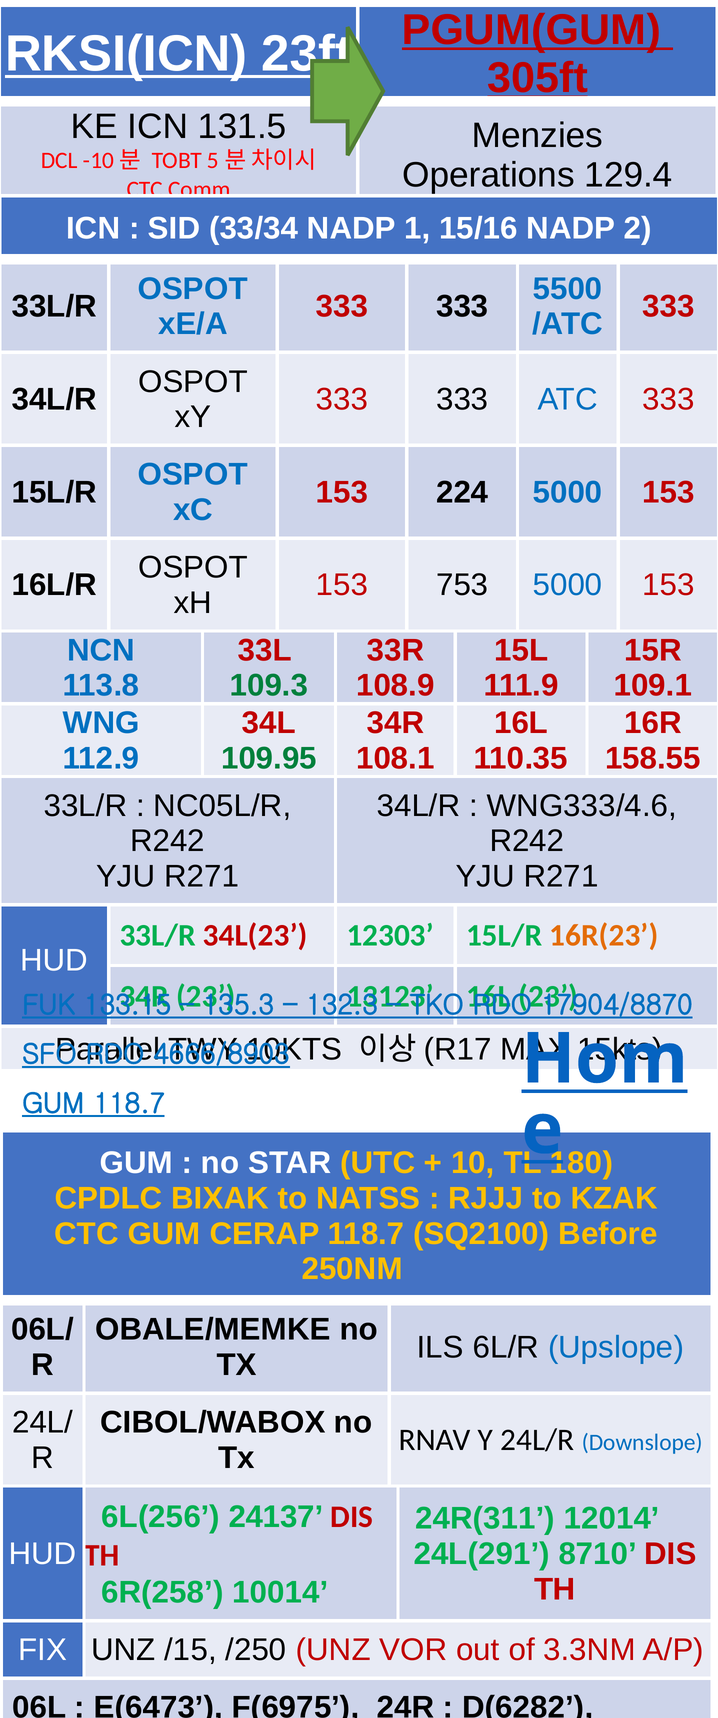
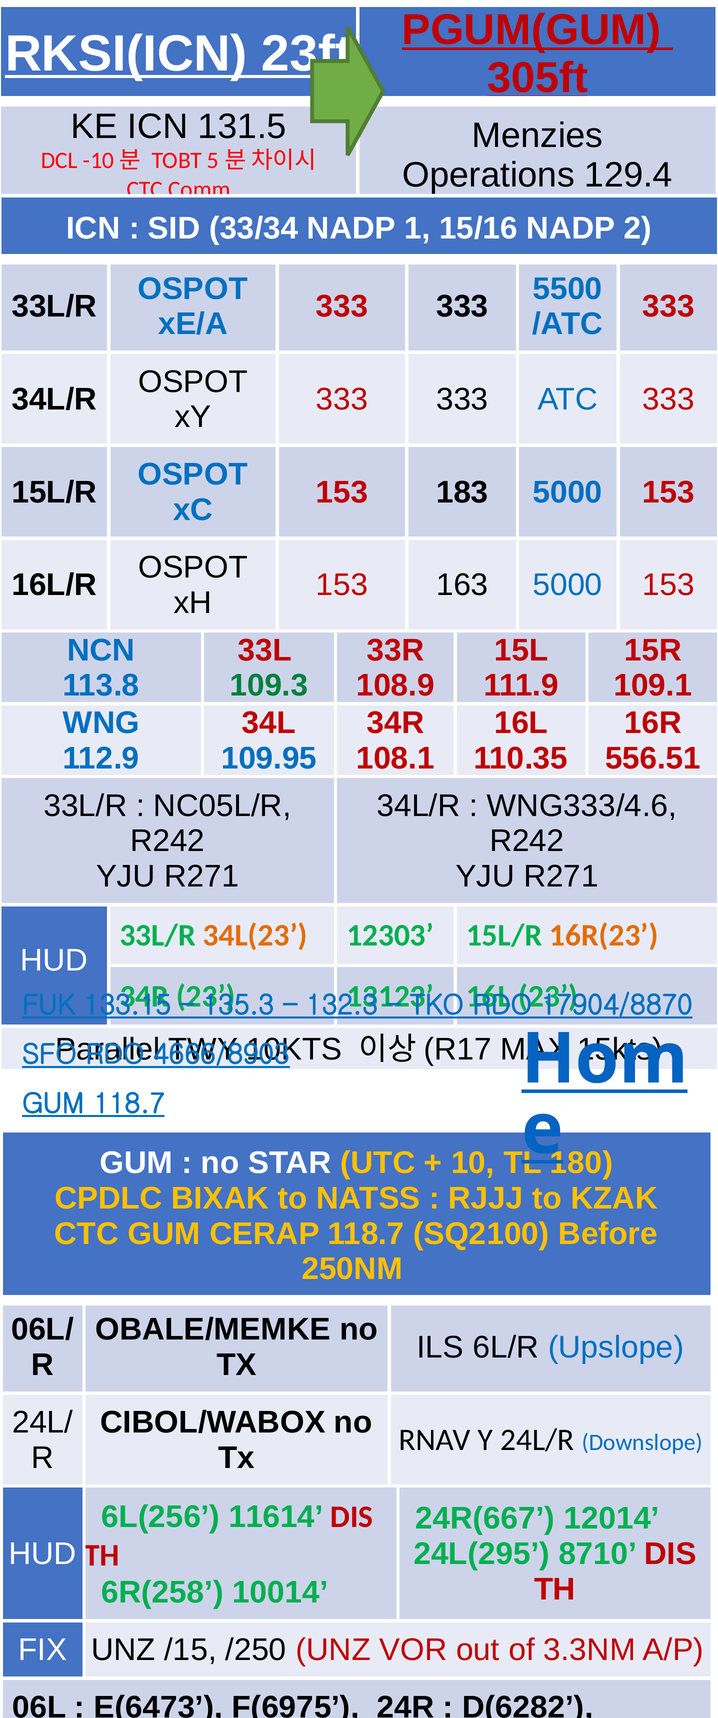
224: 224 -> 183 (462, 492)
753: 753 -> 163 (462, 585)
109.95 colour: green -> blue (269, 758)
158.55: 158.55 -> 556.51 (653, 758)
34L(23 colour: red -> orange (255, 935)
24137: 24137 -> 11614 (276, 1517)
24R(311: 24R(311 -> 24R(667 (485, 1519)
24L(291: 24L(291 -> 24L(295 (482, 1554)
